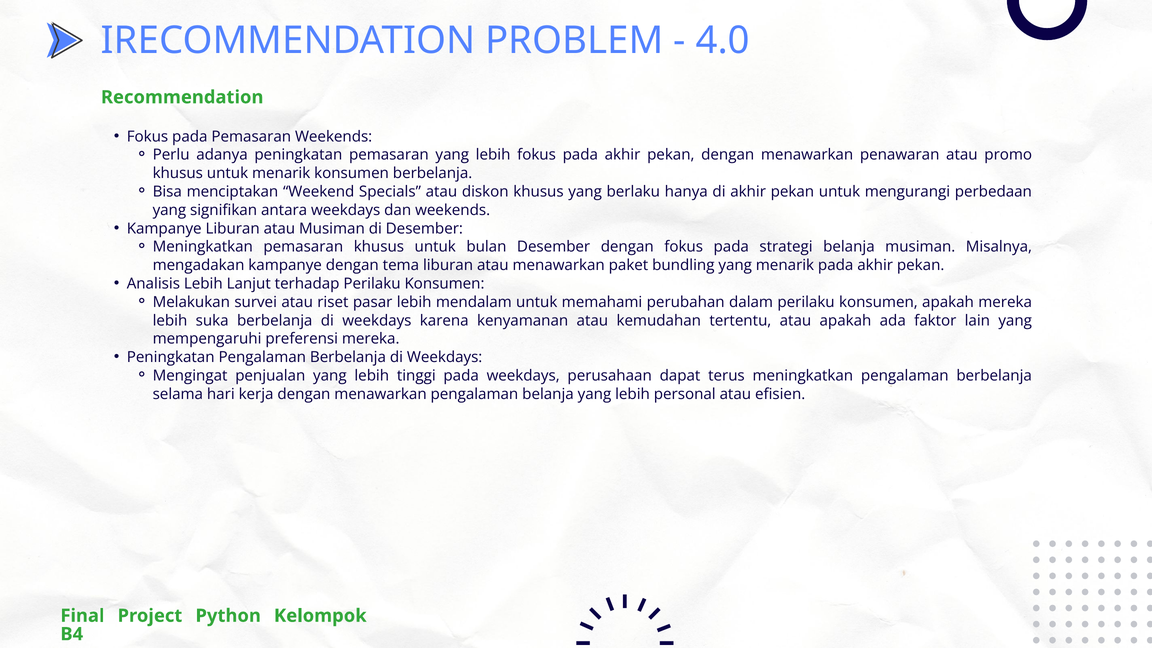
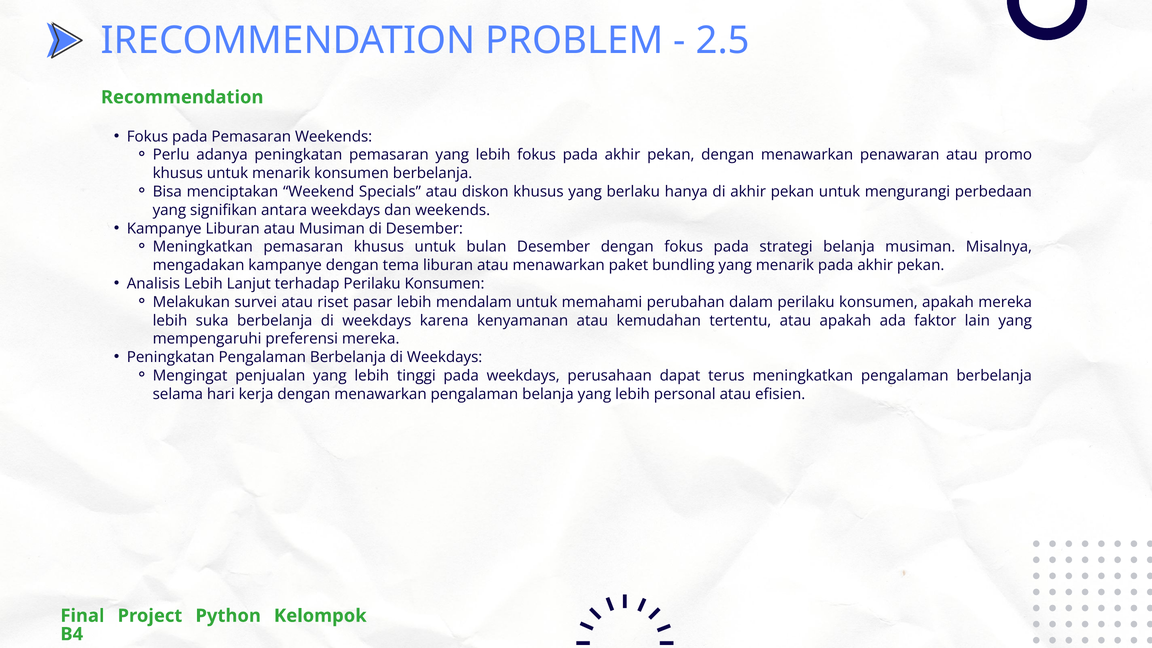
4.0: 4.0 -> 2.5 (723, 41)
